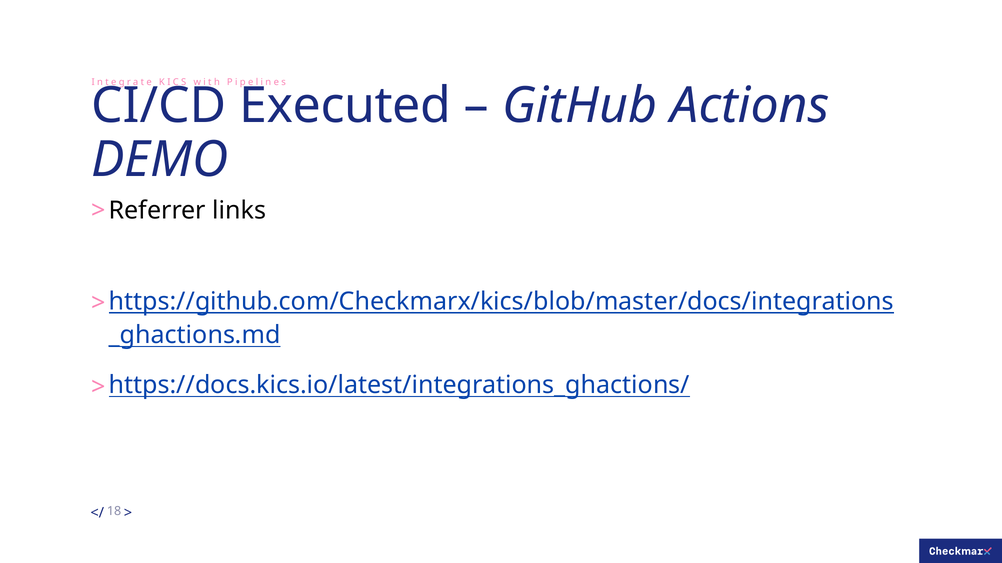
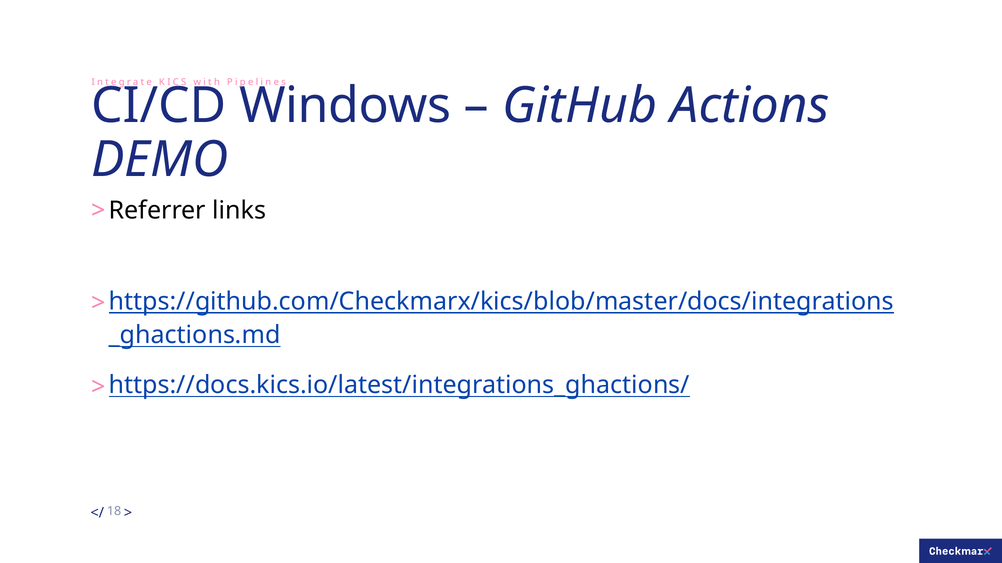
Executed: Executed -> Windows (345, 106)
